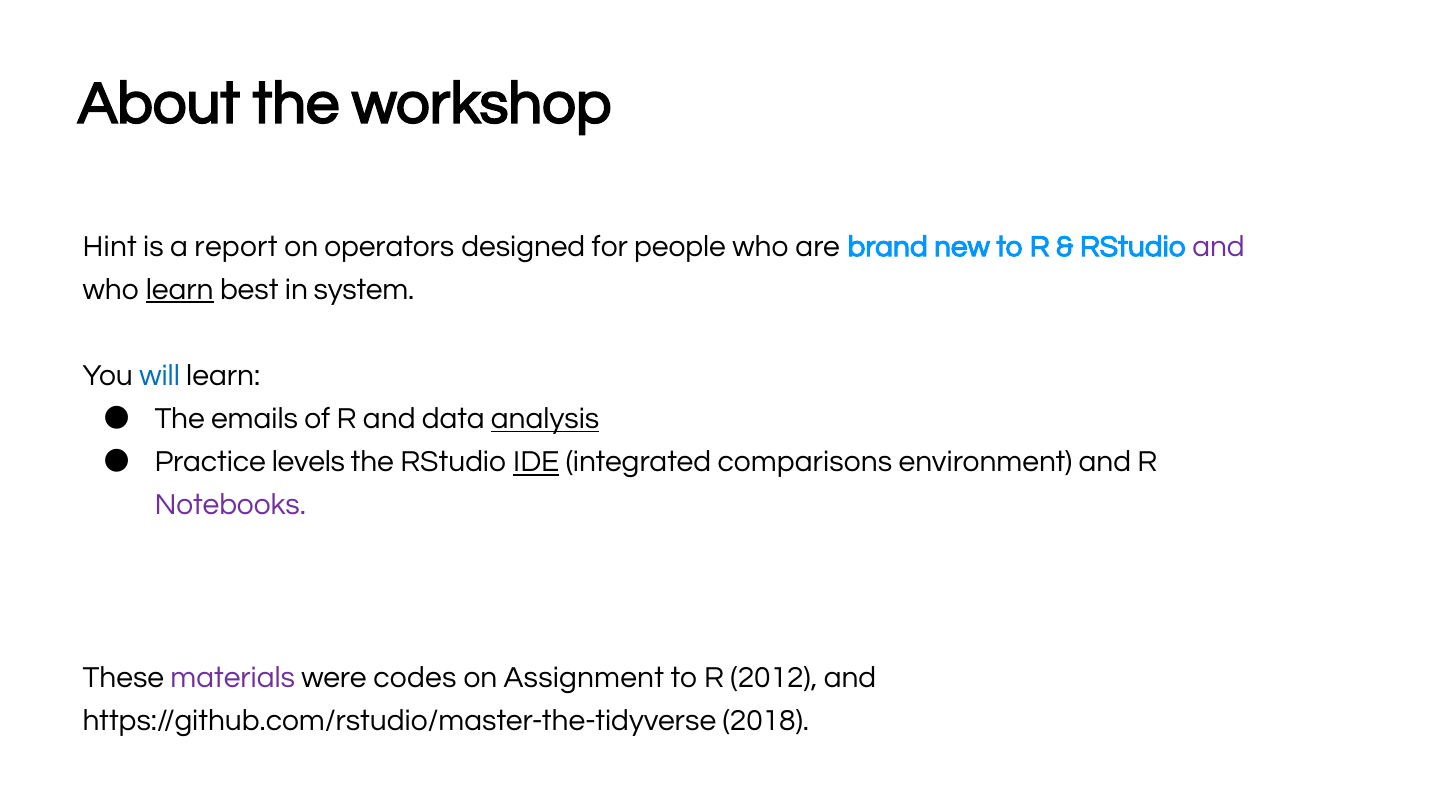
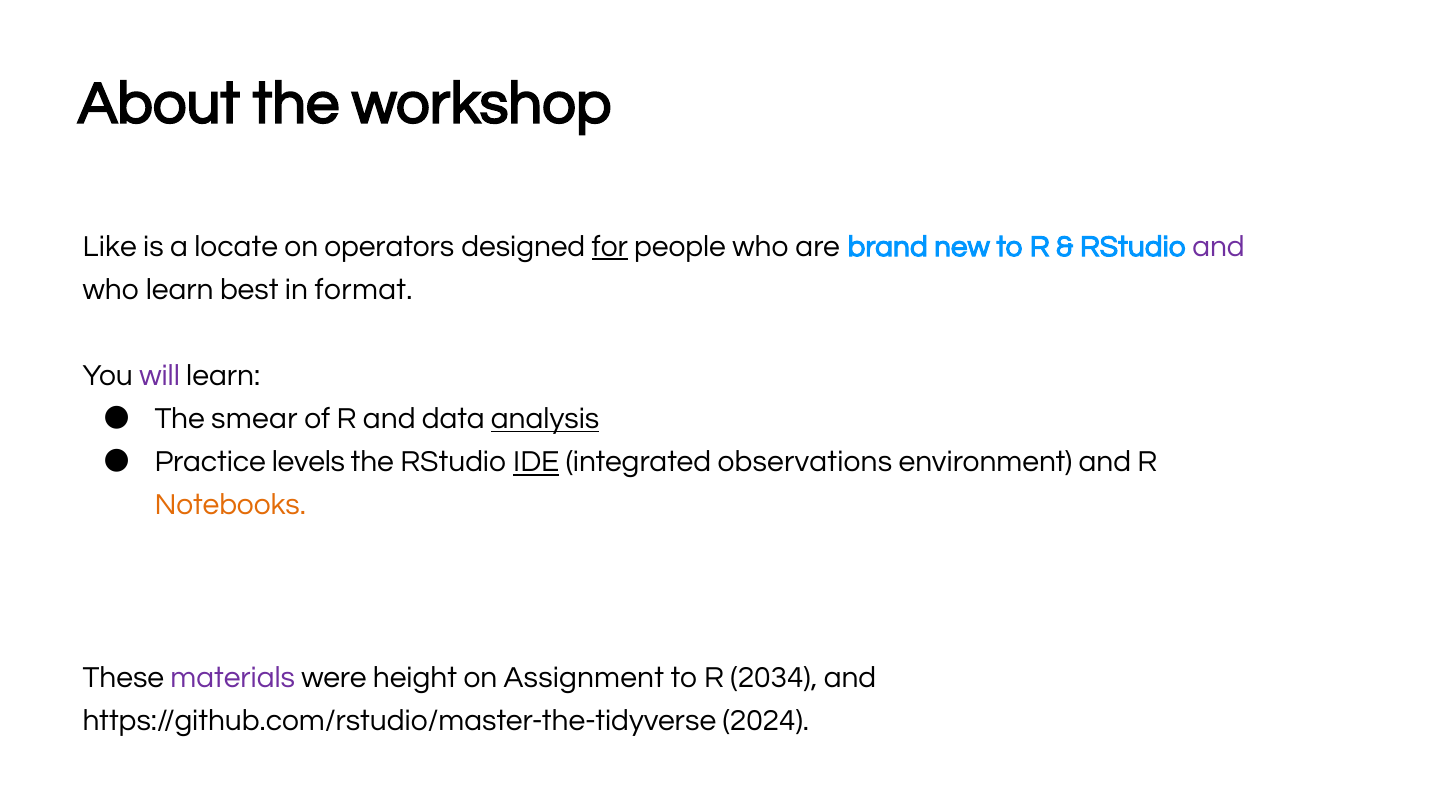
Hint: Hint -> Like (110, 246)
report: report -> locate (236, 246)
for underline: none -> present (610, 246)
learn underline: present -> none (180, 289)
system: system -> format (364, 289)
will colour: blue -> purple (160, 376)
emails: emails -> smear (254, 419)
comparisons: comparisons -> observations (805, 462)
Notebooks colour: purple -> orange (230, 505)
codes: codes -> height (415, 677)
2012: 2012 -> 2034 (774, 677)
2018: 2018 -> 2024 (766, 720)
